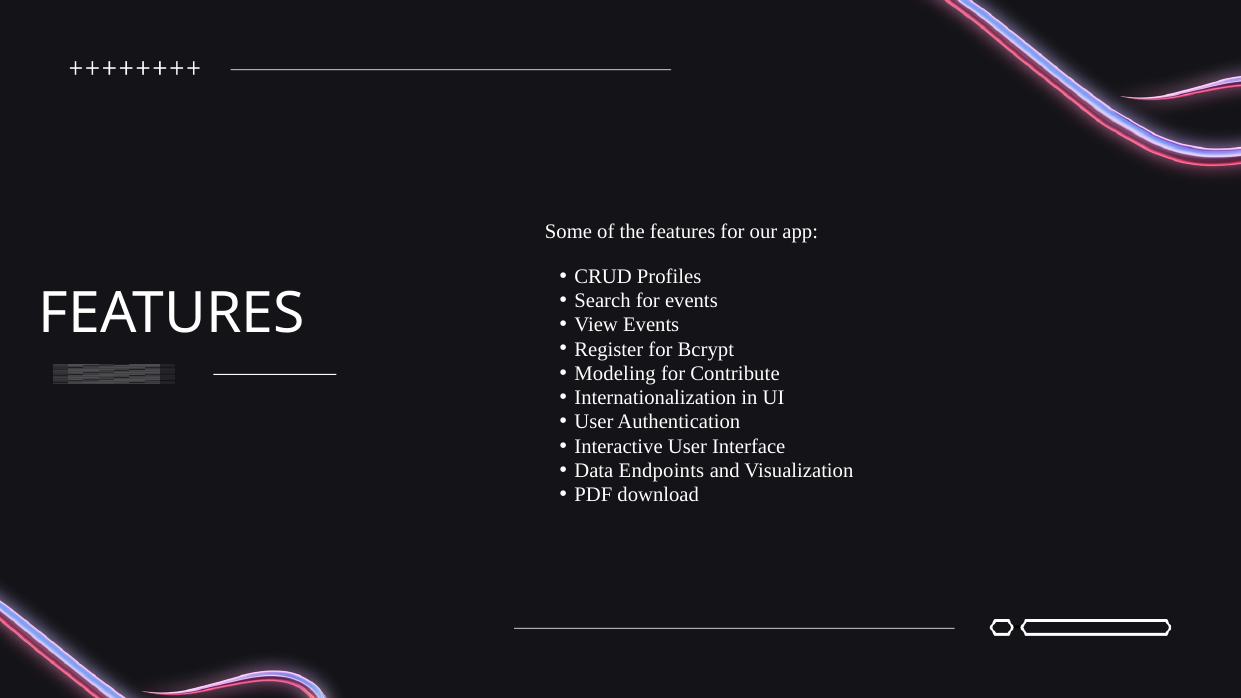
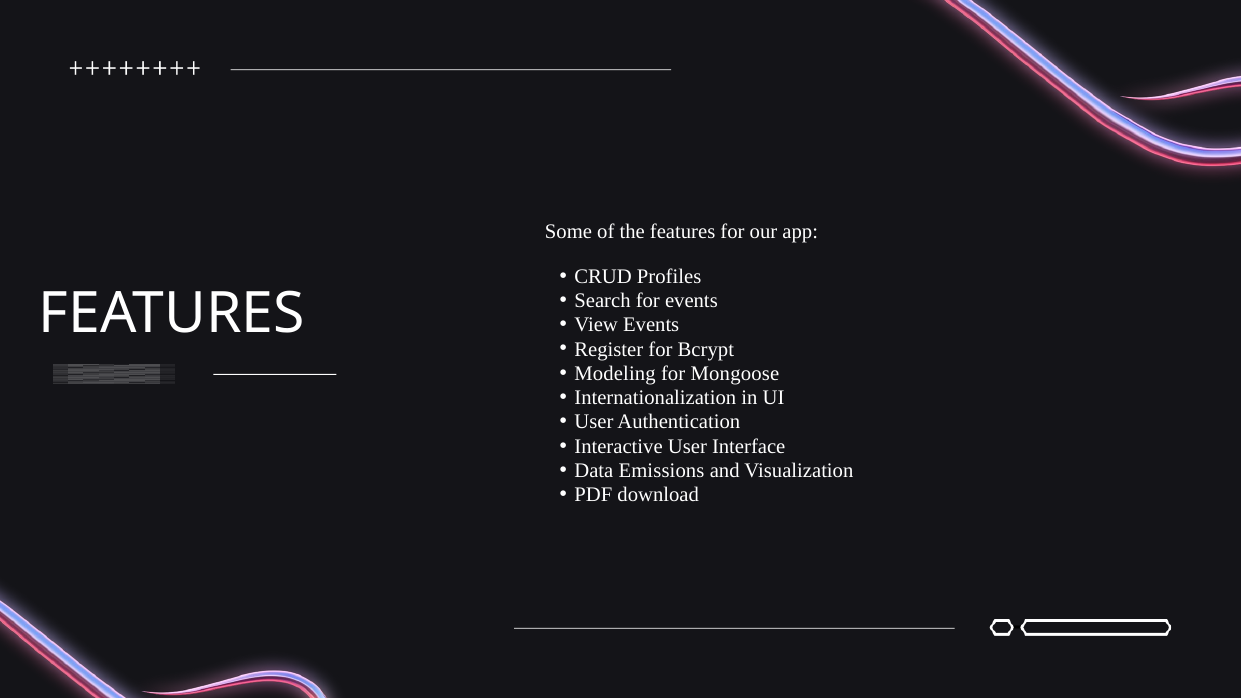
Contribute: Contribute -> Mongoose (735, 374)
Endpoints: Endpoints -> Emissions (662, 471)
